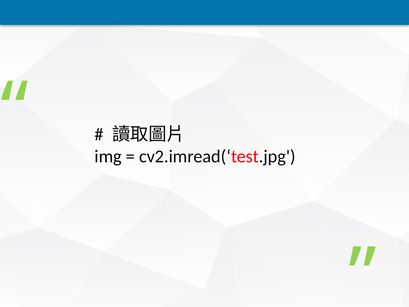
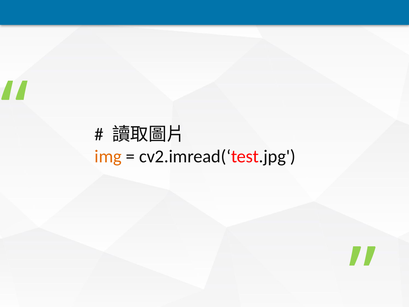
img colour: black -> orange (108, 156)
